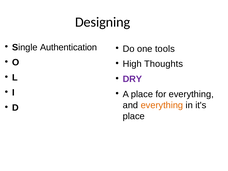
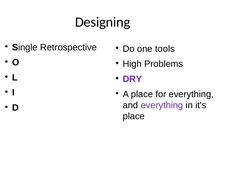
Authentication: Authentication -> Retrospective (69, 47)
Thoughts: Thoughts -> Problems (164, 64)
everything colour: orange -> purple (162, 105)
